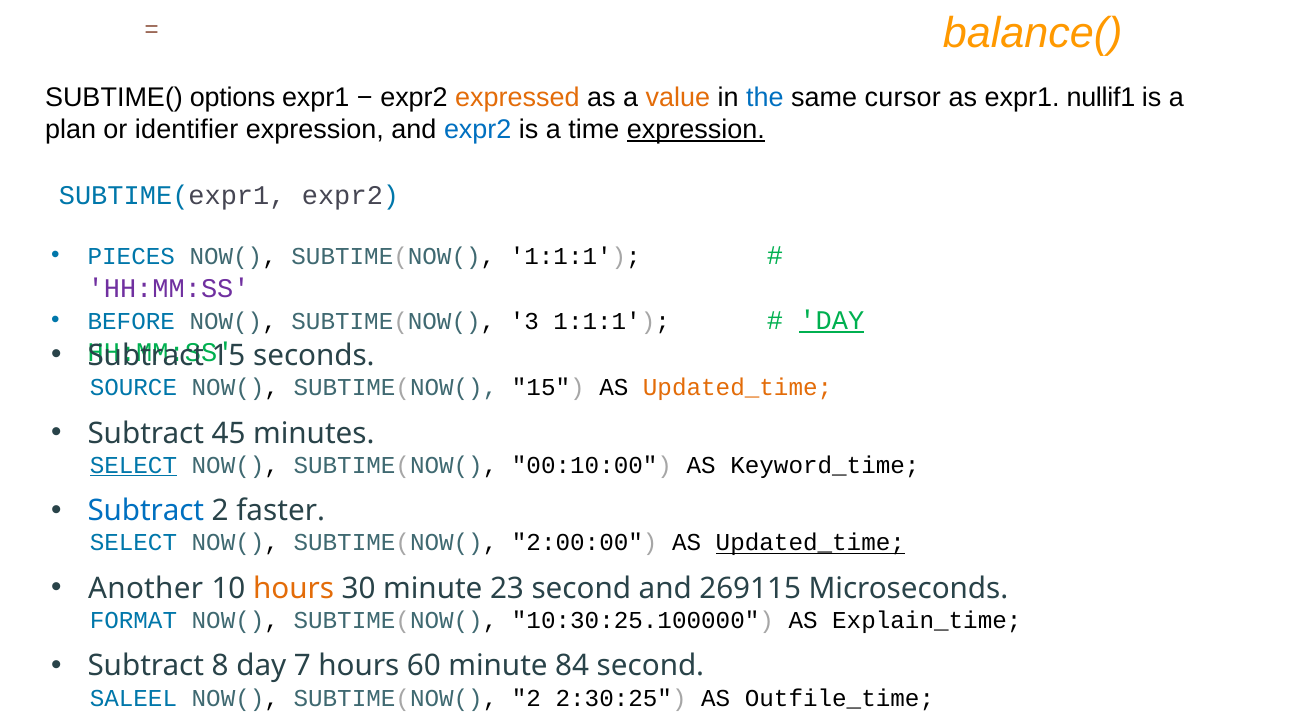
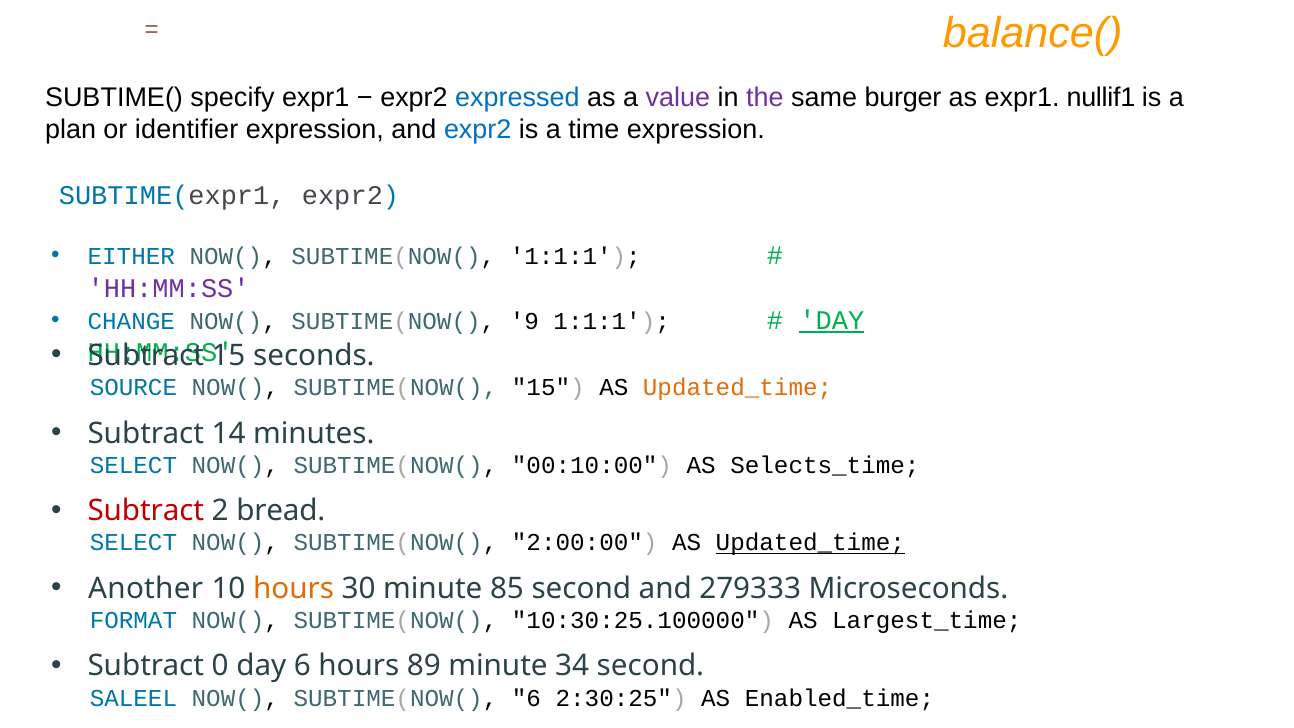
options: options -> specify (232, 97)
expressed colour: orange -> blue (517, 97)
value colour: orange -> purple (678, 97)
the colour: blue -> purple (765, 97)
cursor: cursor -> burger (903, 97)
expression underline: present -> none (696, 130)
PIECES: PIECES -> EITHER (131, 257)
BEFORE: BEFORE -> CHANGE (131, 321)
3: 3 -> 9 (524, 321)
45: 45 -> 14 (229, 433)
SELECT underline: present -> none (133, 465)
Keyword_time: Keyword_time -> Selects_time (825, 465)
Subtract colour: blue -> red (146, 511)
faster: faster -> bread (281, 511)
23: 23 -> 85 (507, 588)
269115: 269115 -> 279333 (750, 588)
Explain_time: Explain_time -> Largest_time (927, 620)
8: 8 -> 0 (220, 666)
day 7: 7 -> 6 (302, 666)
60: 60 -> 89 (424, 666)
84: 84 -> 34 (572, 666)
SUBTIME(NOW( 2: 2 -> 6 (526, 698)
Outfile_time: Outfile_time -> Enabled_time (839, 698)
